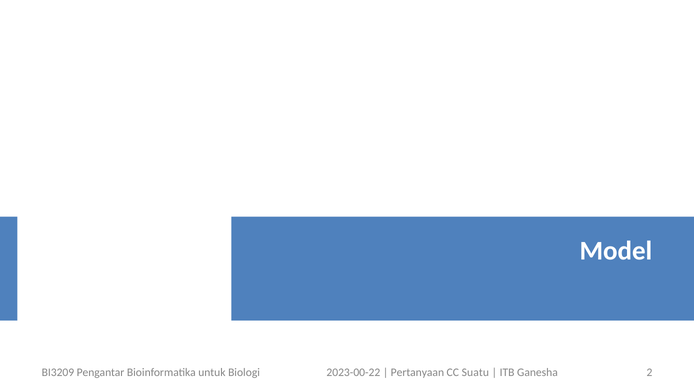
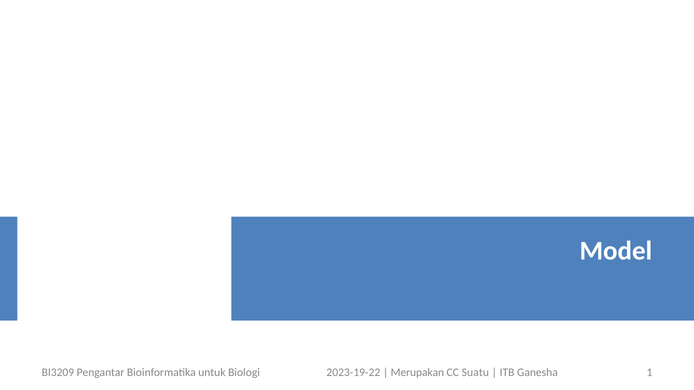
2023-00-22: 2023-00-22 -> 2023-19-22 (353, 373)
Pertanyaan: Pertanyaan -> Merupakan (417, 373)
2: 2 -> 1 (649, 373)
